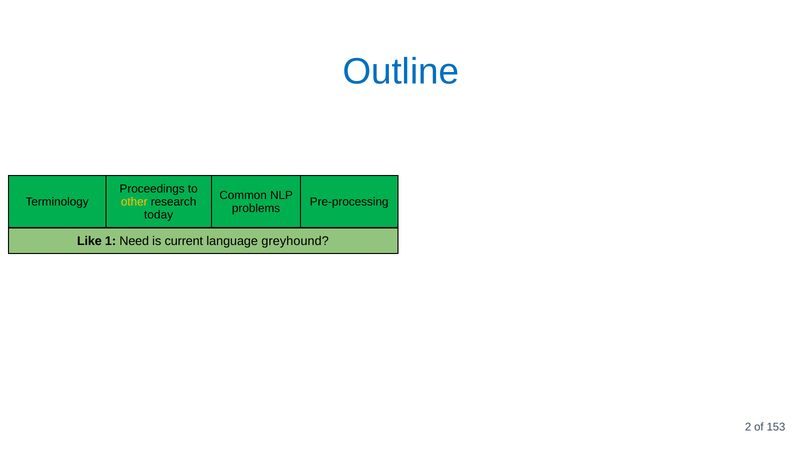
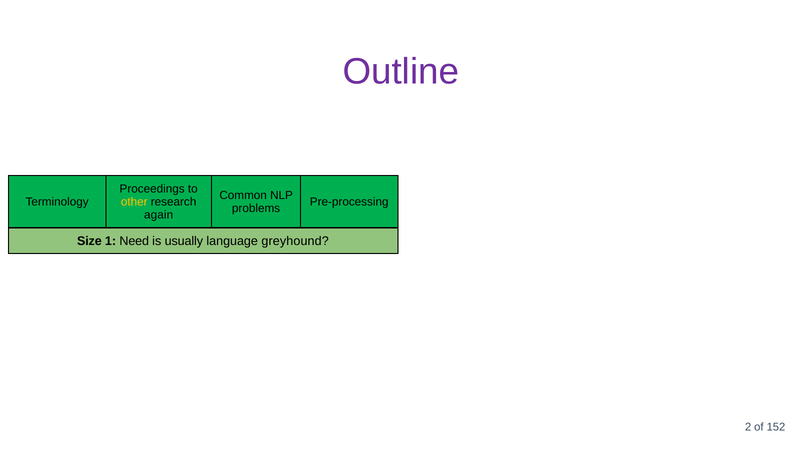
Outline colour: blue -> purple (401, 72)
today: today -> again (159, 215)
Like: Like -> Size (89, 241)
current: current -> usually (184, 241)
153: 153 -> 152 (776, 427)
